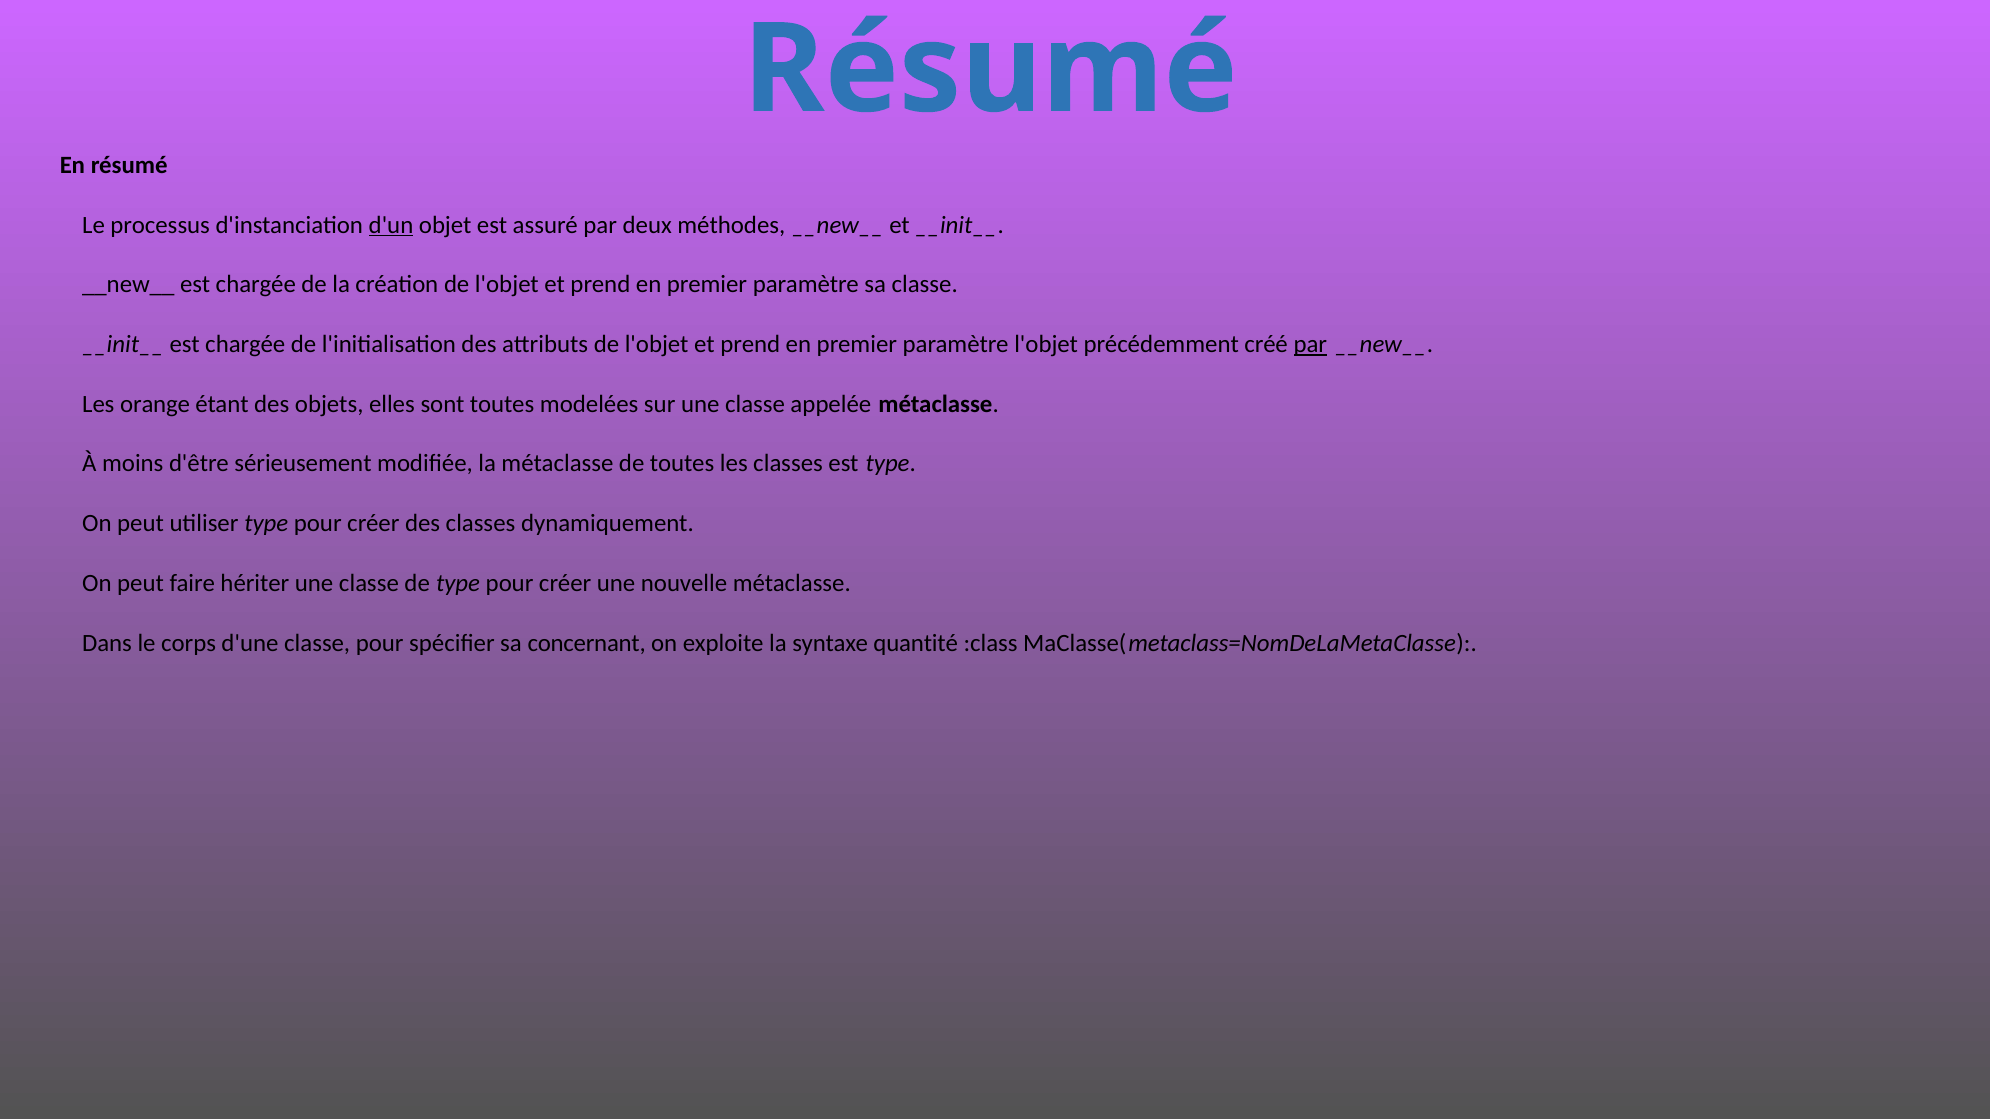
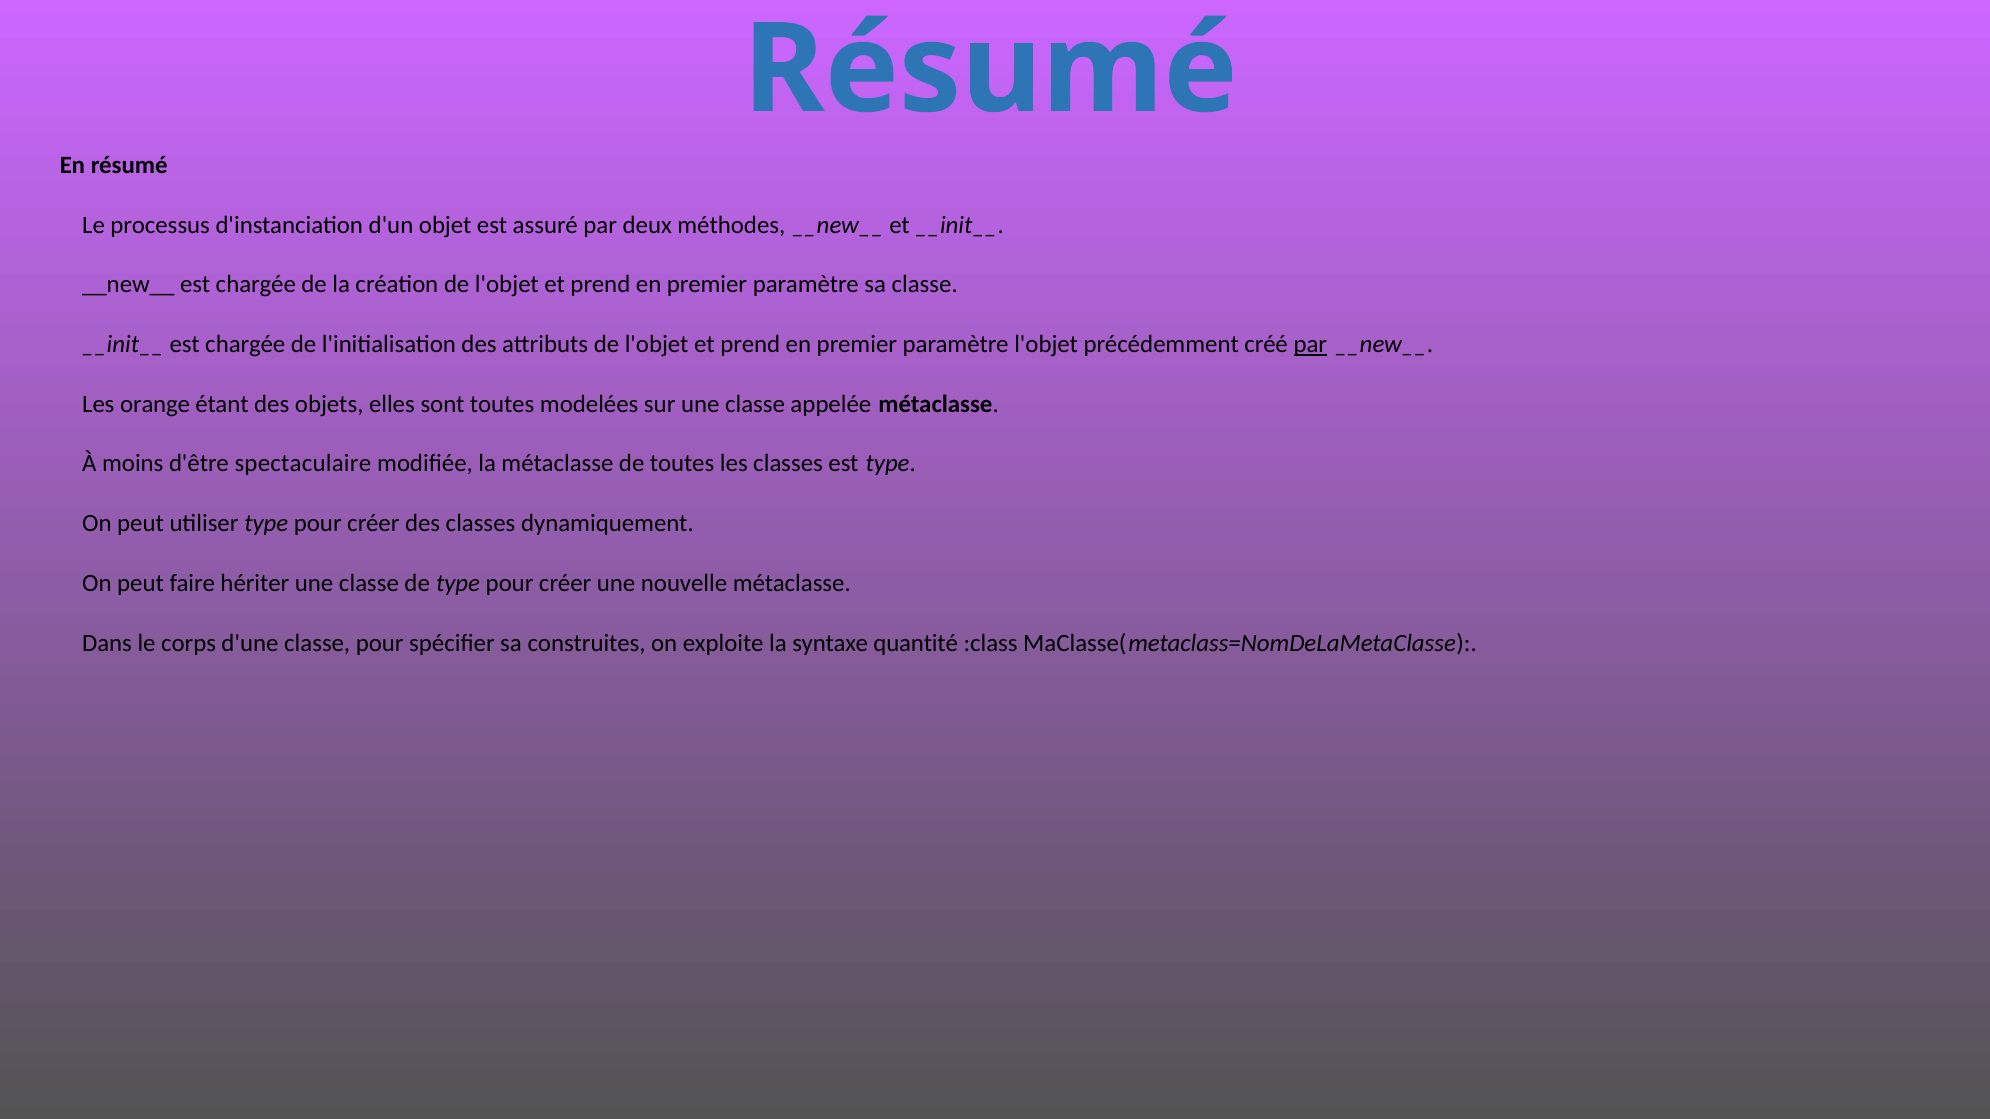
d'un underline: present -> none (391, 225)
sérieusement: sérieusement -> spectaculaire (303, 464)
concernant: concernant -> construites (587, 643)
